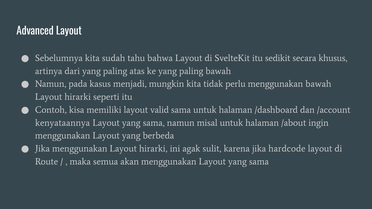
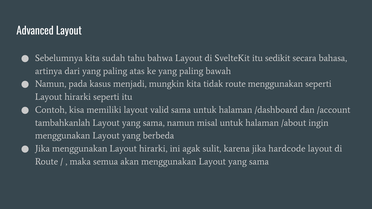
khusus: khusus -> bahasa (333, 58)
tidak perlu: perlu -> route (235, 84)
menggunakan bawah: bawah -> seperti (318, 84)
kenyataannya: kenyataannya -> tambahkanlah (63, 123)
